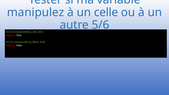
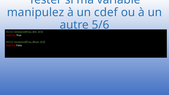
celle: celle -> cdef (106, 12)
